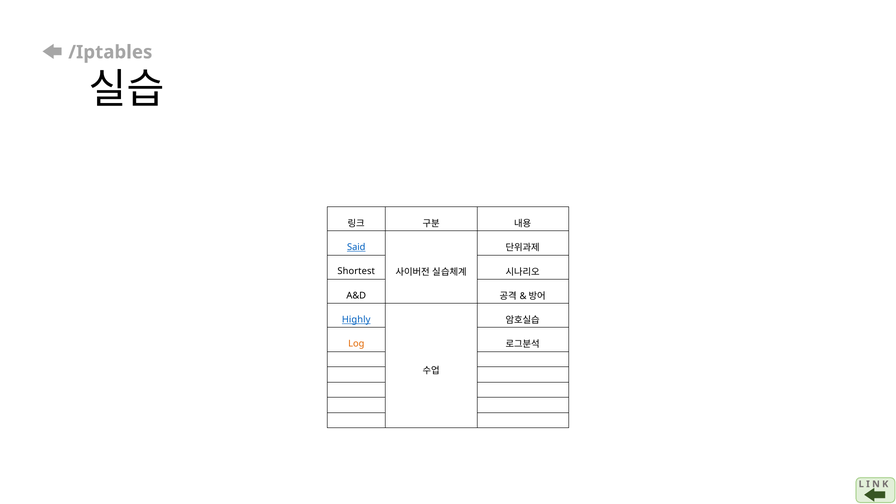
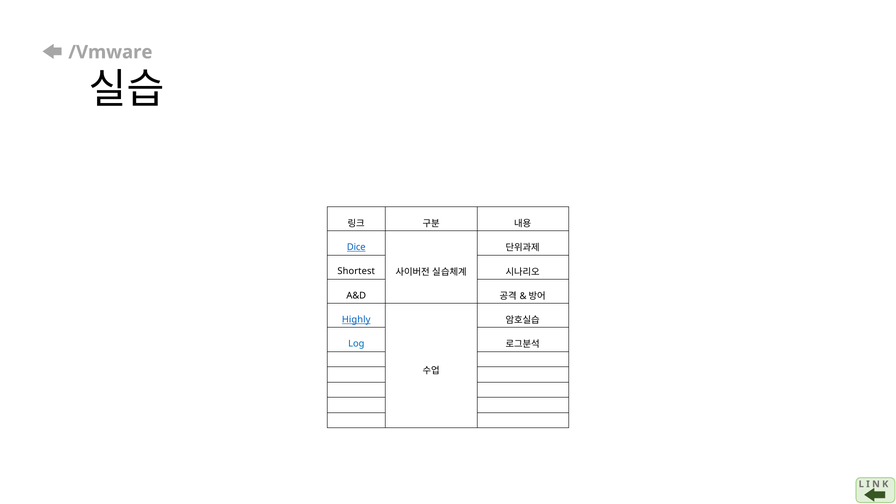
/Iptables: /Iptables -> /Vmware (110, 52)
Said: Said -> Dice (356, 247)
Log colour: orange -> blue (356, 344)
